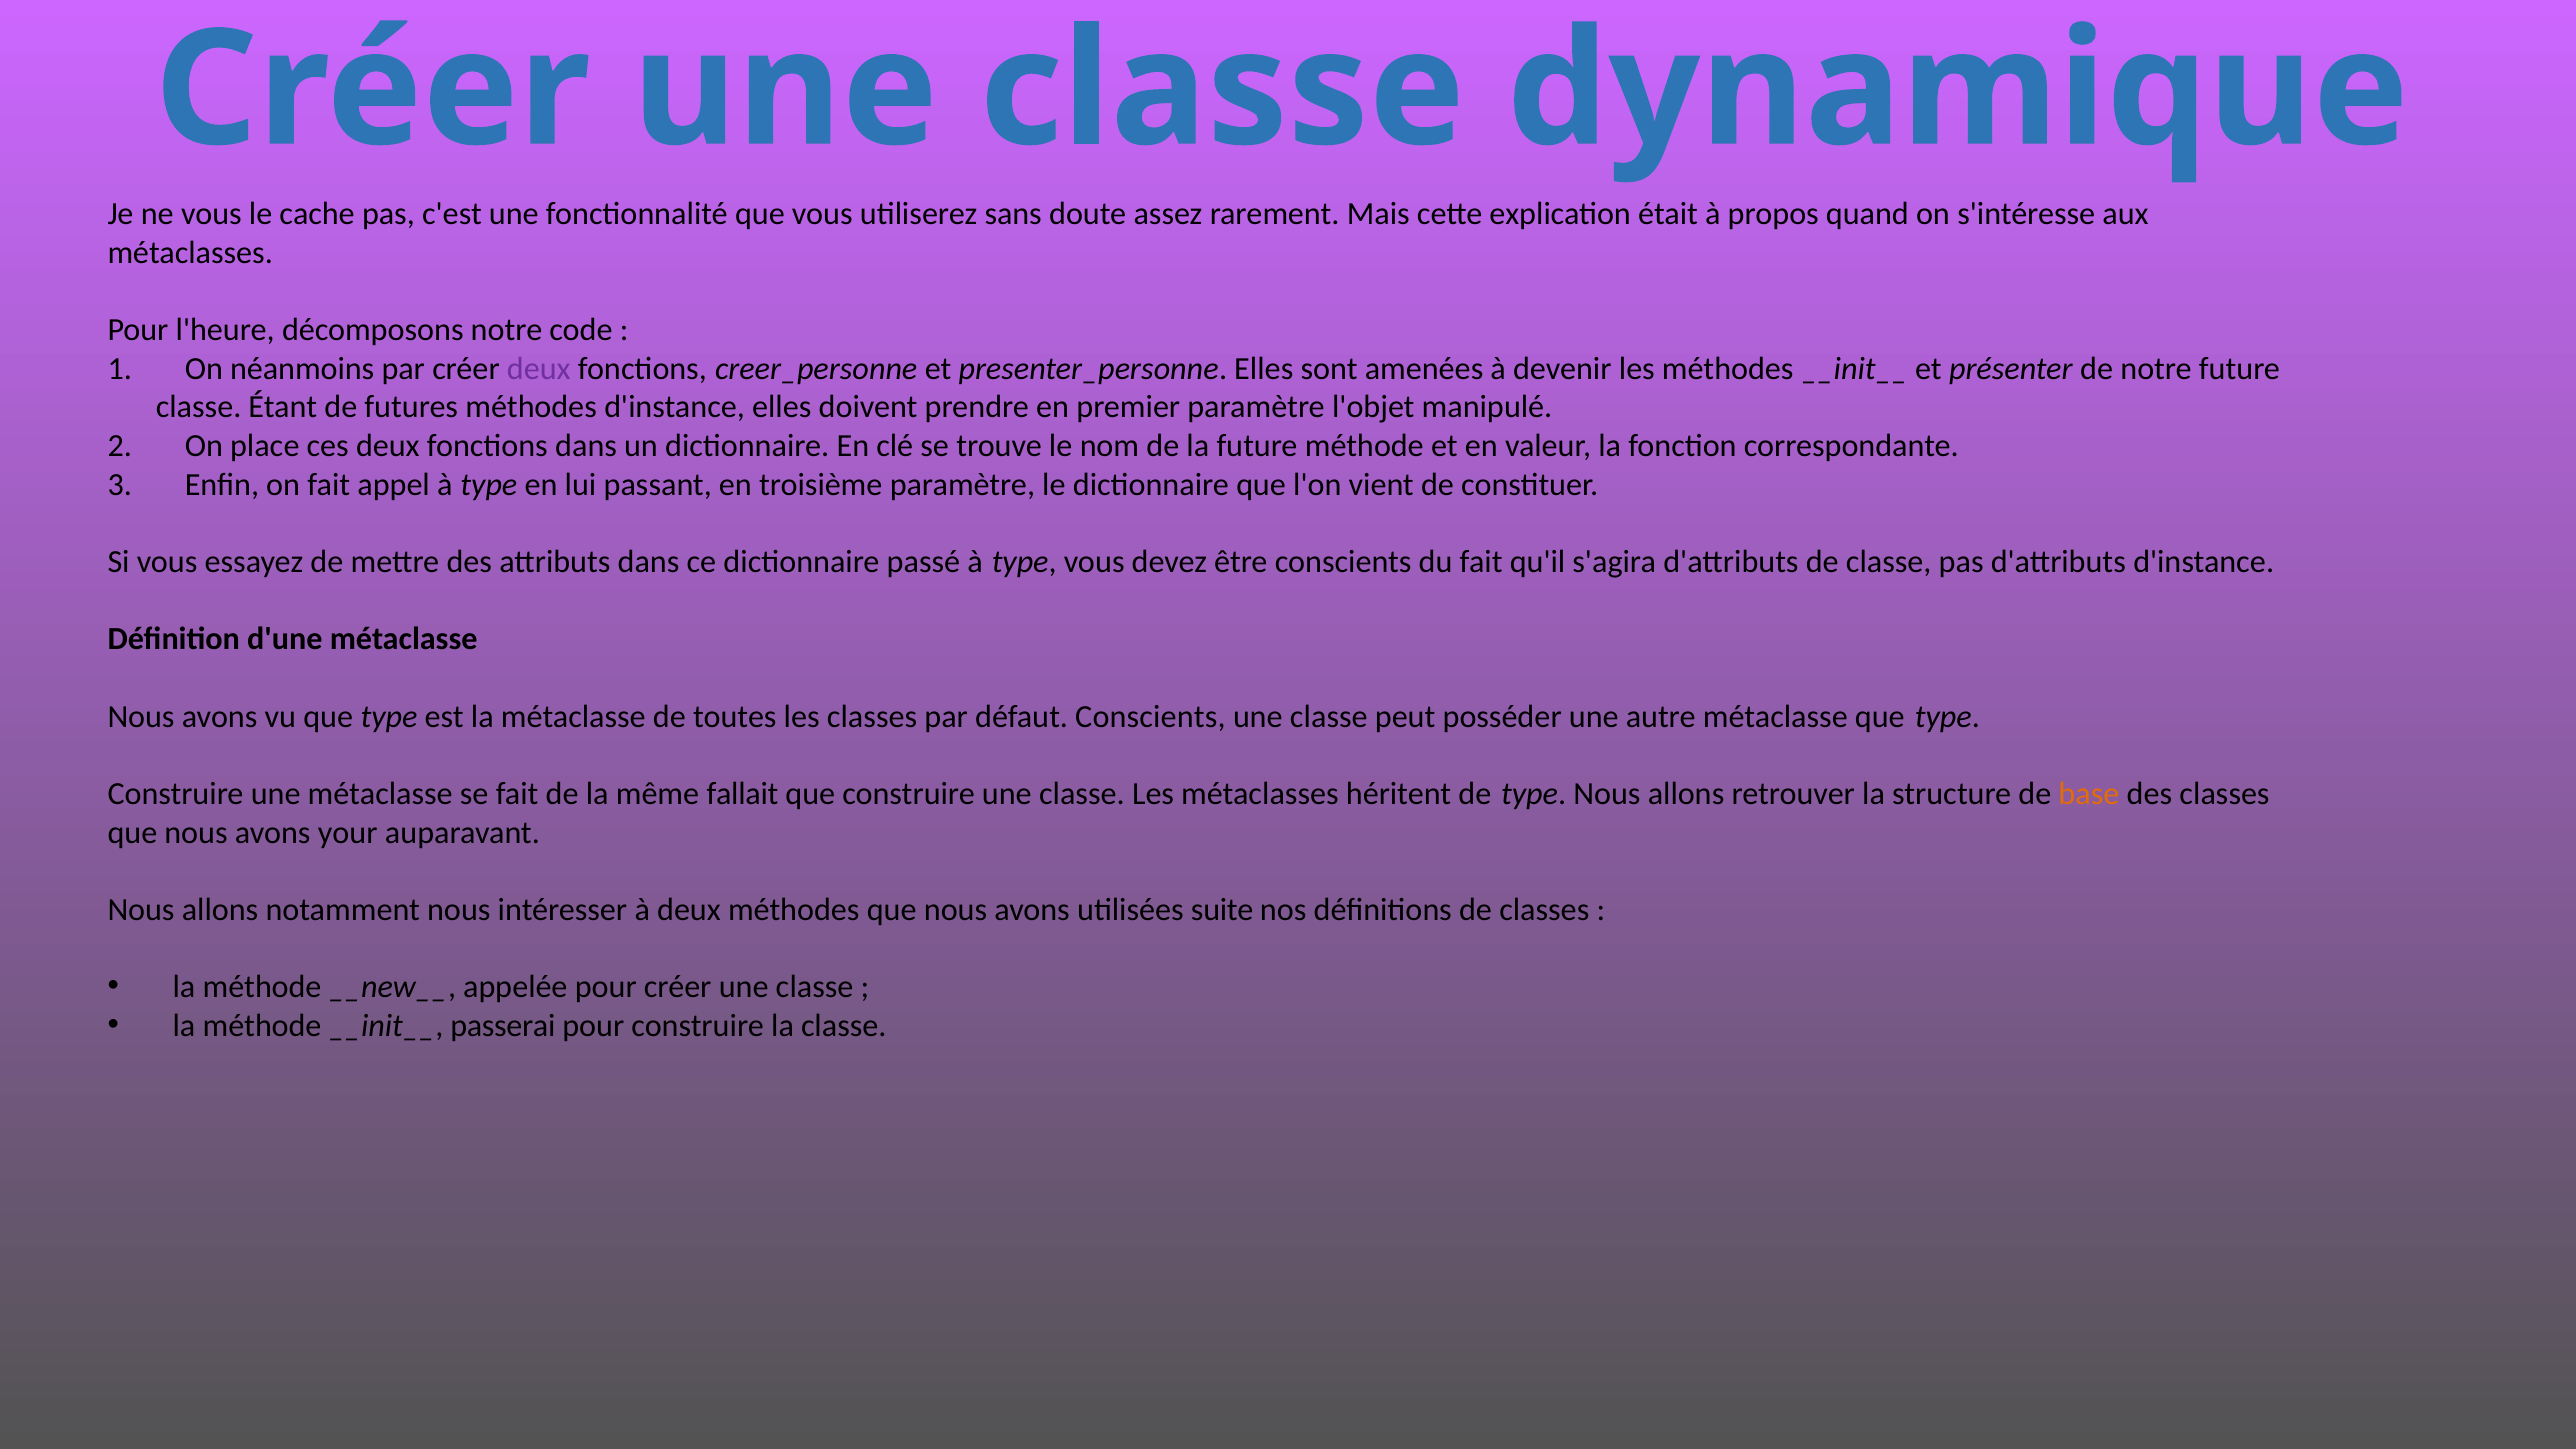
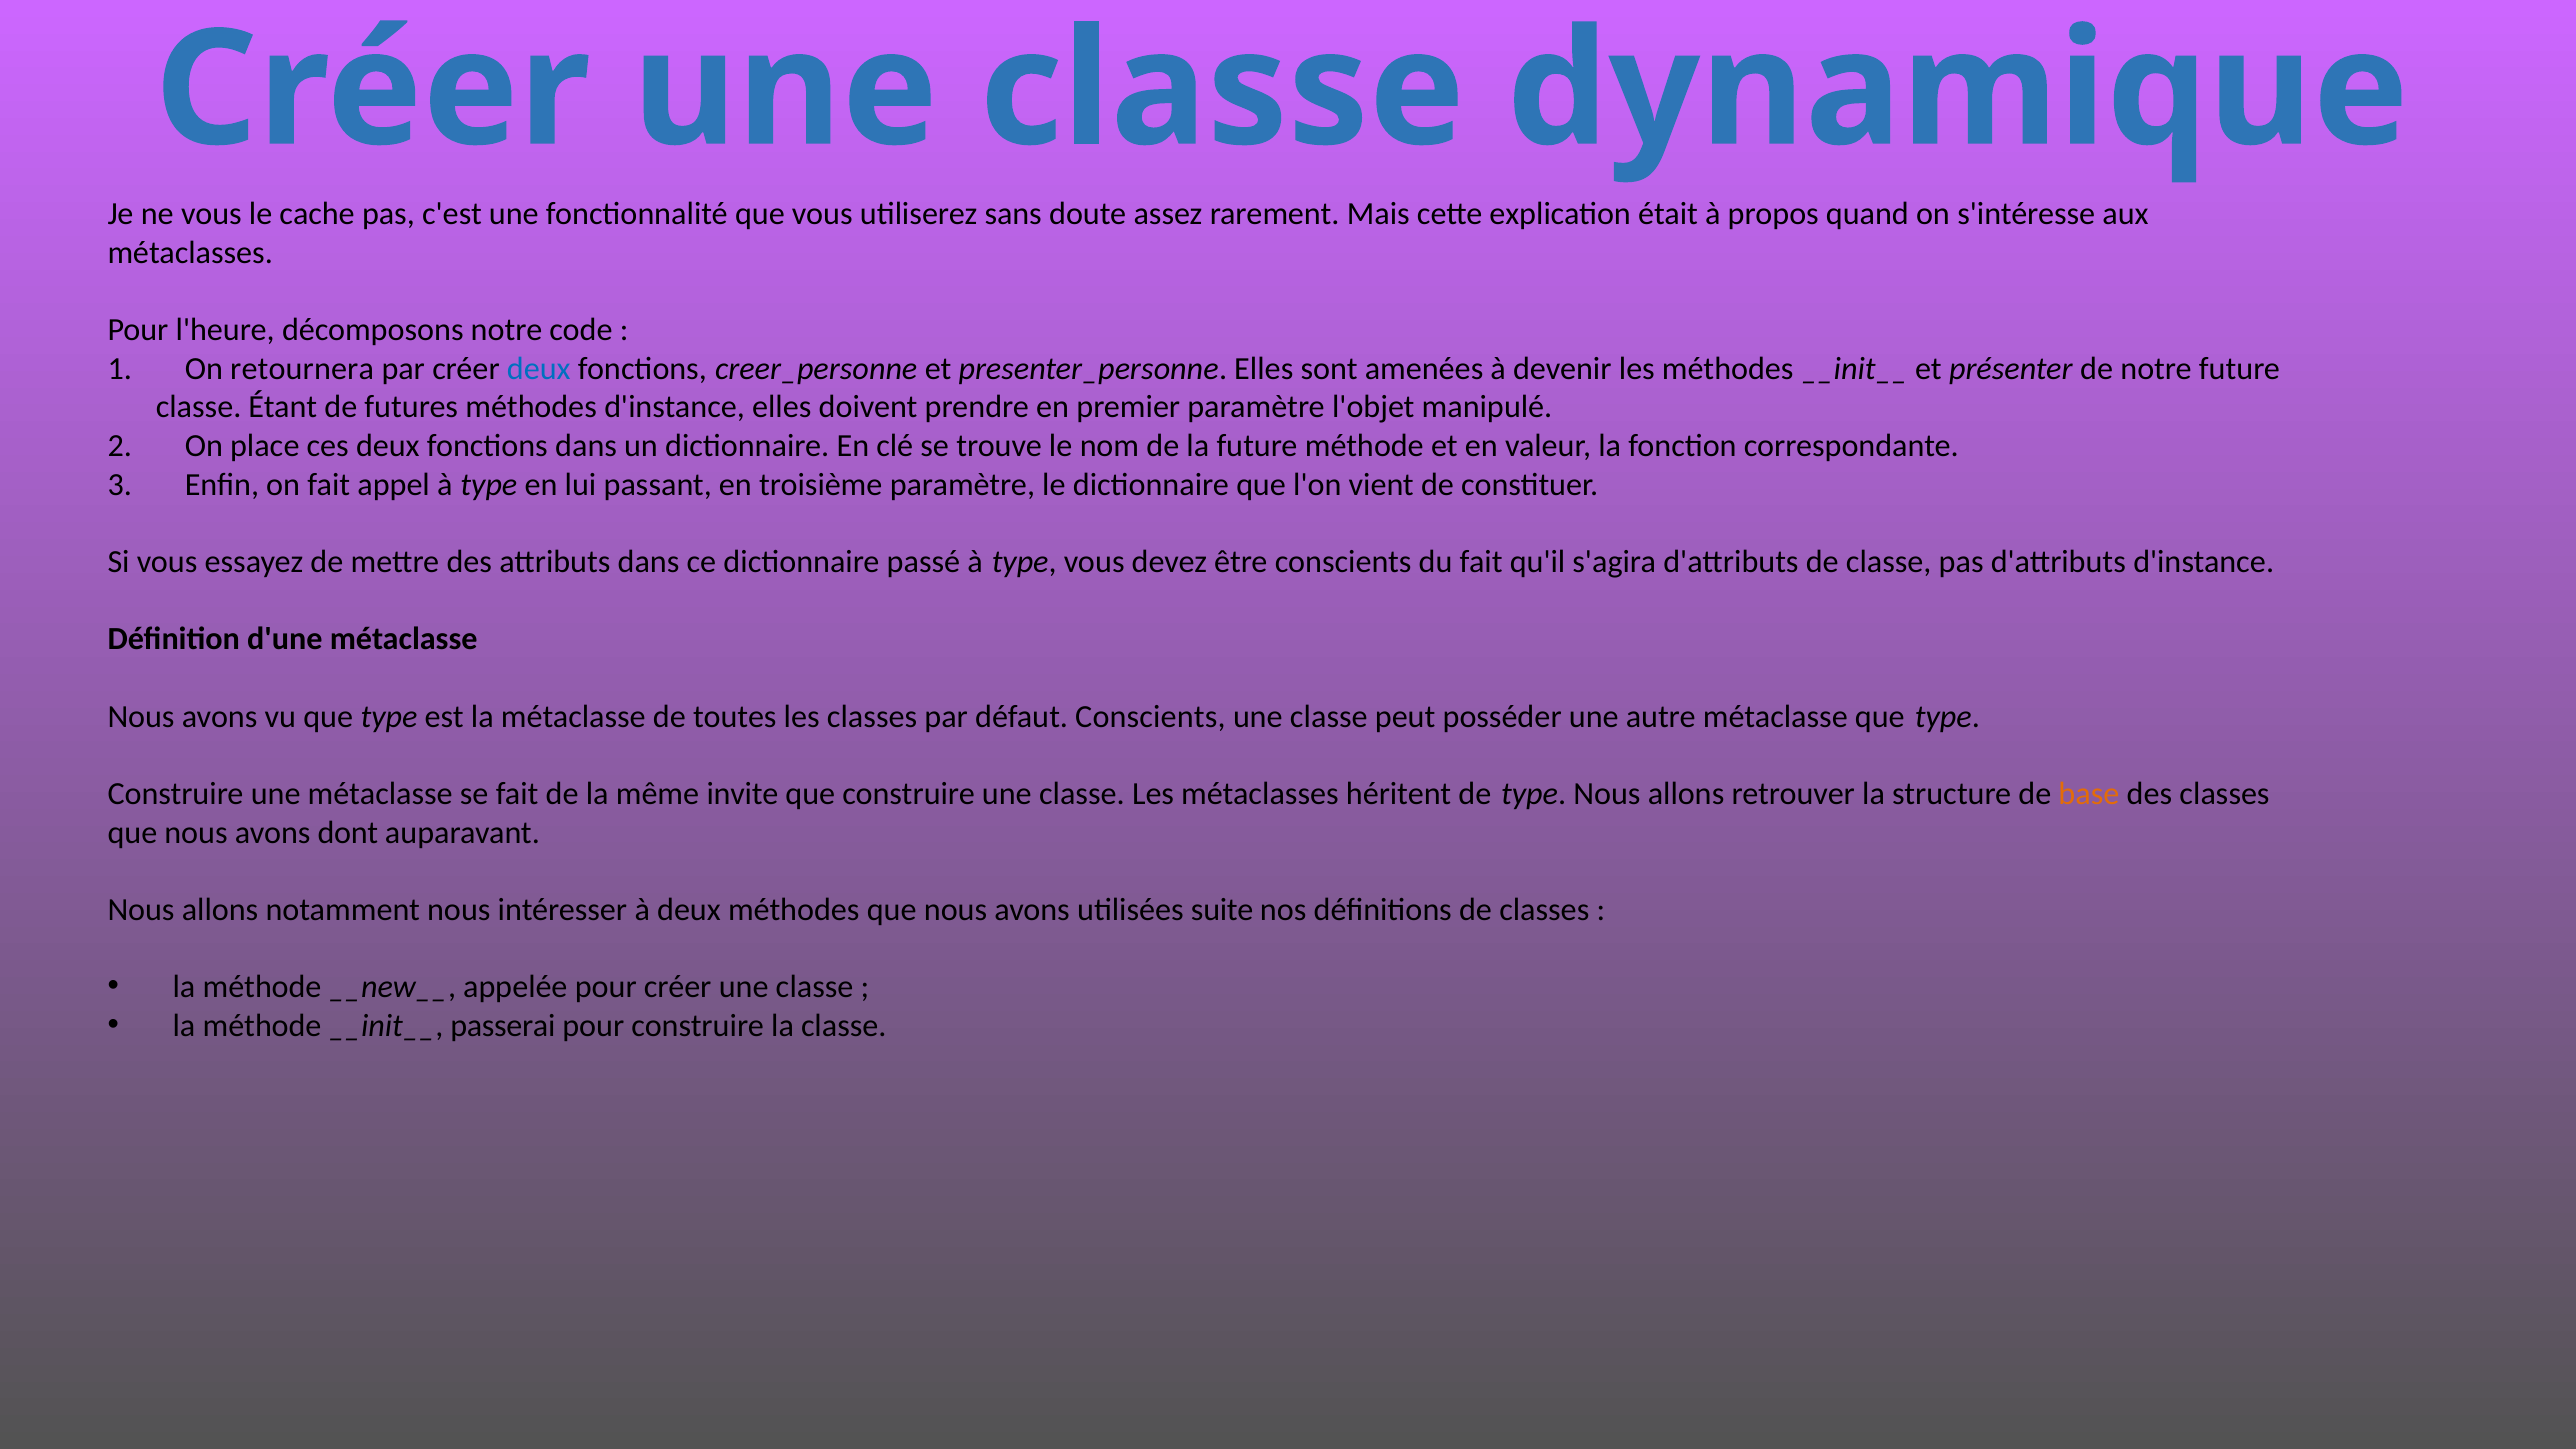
néanmoins: néanmoins -> retournera (302, 369)
deux colour: purple -> blue (539, 369)
fallait: fallait -> invite (742, 794)
your: your -> dont (348, 832)
